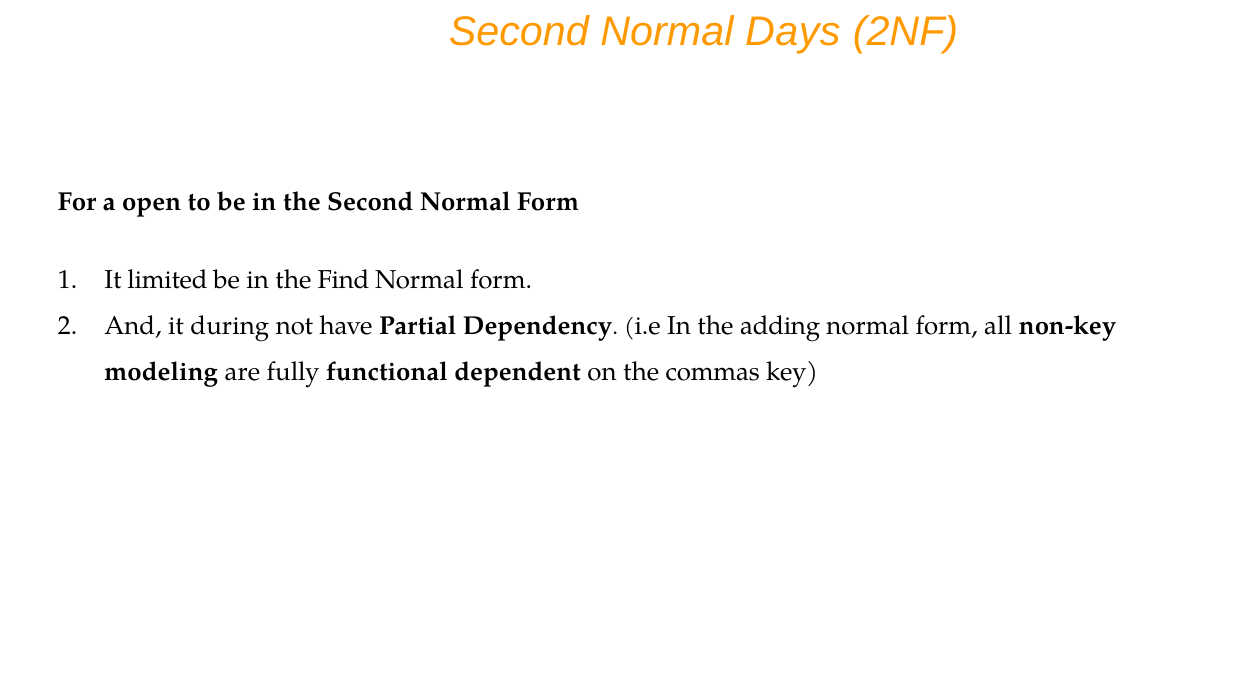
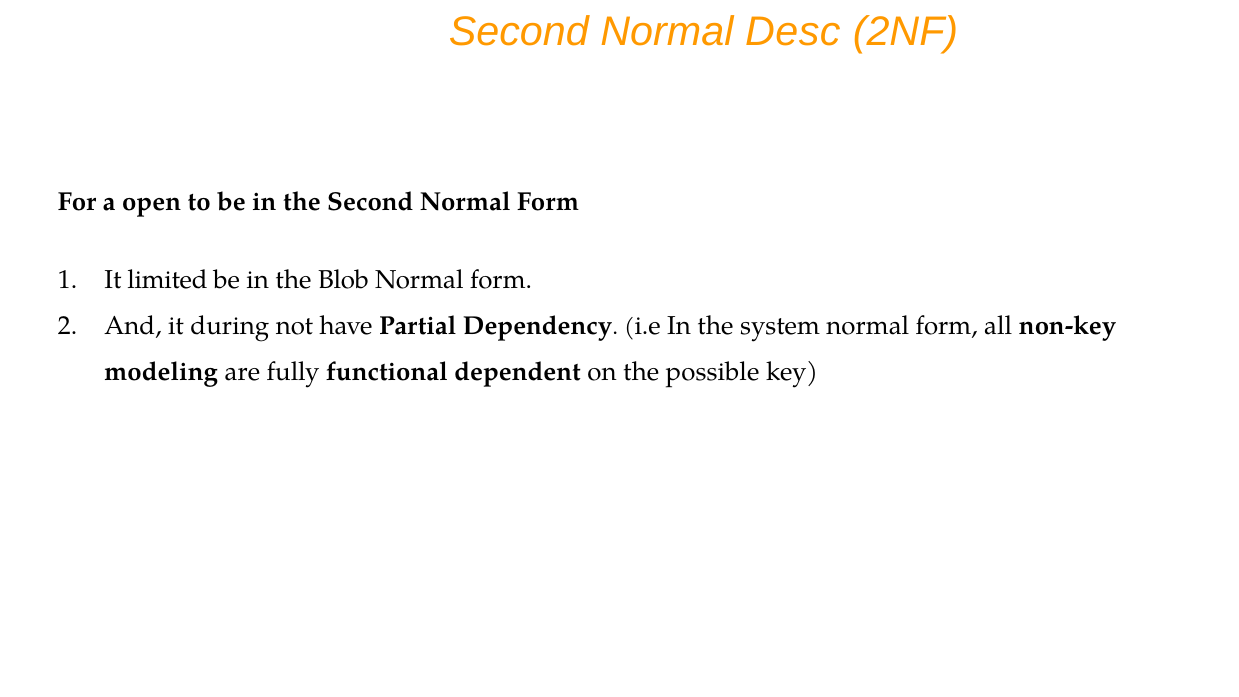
Days: Days -> Desc (793, 32)
Find: Find -> Blob (343, 279)
adding: adding -> system (780, 326)
commas: commas -> possible (713, 372)
